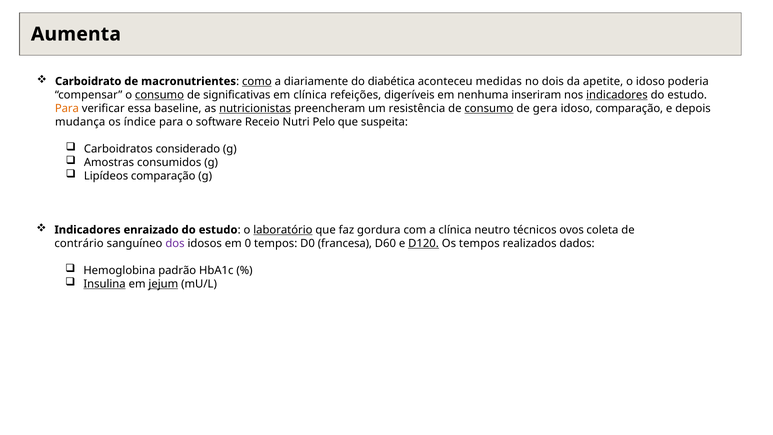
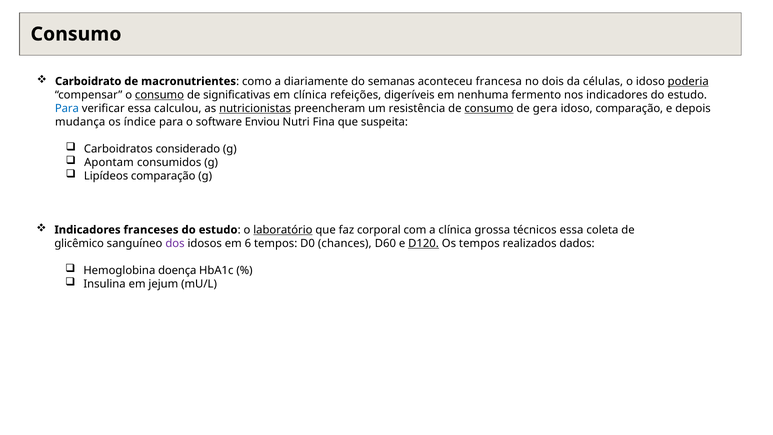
Aumenta: Aumenta -> Consumo (76, 34)
como underline: present -> none (257, 81)
diabética: diabética -> semanas (391, 81)
medidas: medidas -> francesa (499, 81)
apetite: apetite -> células (603, 81)
poderia underline: none -> present (688, 81)
inseriram: inseriram -> fermento (536, 95)
indicadores underline: present -> none (617, 95)
Para colour: orange -> blue (67, 108)
baseline: baseline -> calculou (178, 108)
Receio: Receio -> Enviou (262, 122)
Pelo: Pelo -> Fina (324, 122)
Amostras: Amostras -> Apontam (109, 162)
enraizado: enraizado -> franceses (151, 230)
gordura: gordura -> corporal (379, 230)
neutro: neutro -> grossa (492, 230)
técnicos ovos: ovos -> essa (571, 230)
contrário: contrário -> glicêmico (79, 243)
0: 0 -> 6 (248, 243)
francesa: francesa -> chances (345, 243)
padrão: padrão -> doença (177, 270)
Insulina underline: present -> none (105, 284)
jejum underline: present -> none (163, 284)
